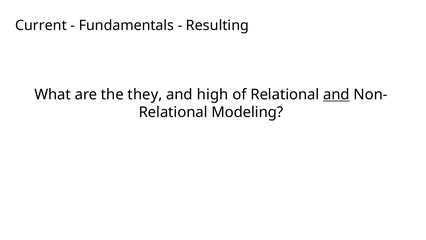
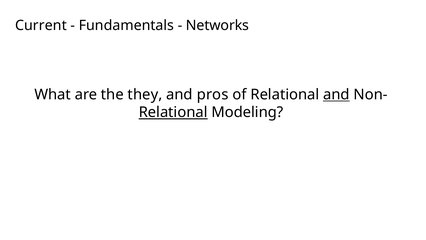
Resulting: Resulting -> Networks (218, 26)
high: high -> pros (213, 95)
Relational underline: none -> present (173, 112)
